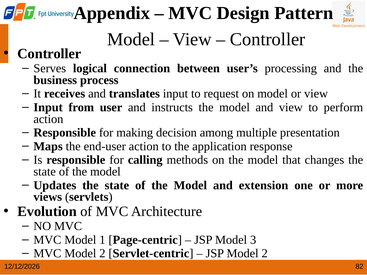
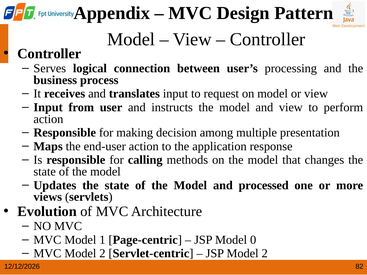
extension: extension -> processed (264, 185)
3: 3 -> 0 (253, 240)
